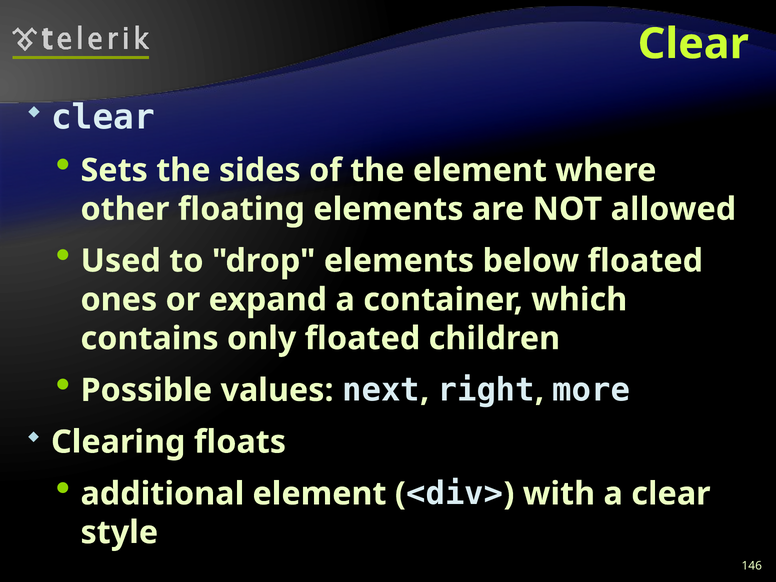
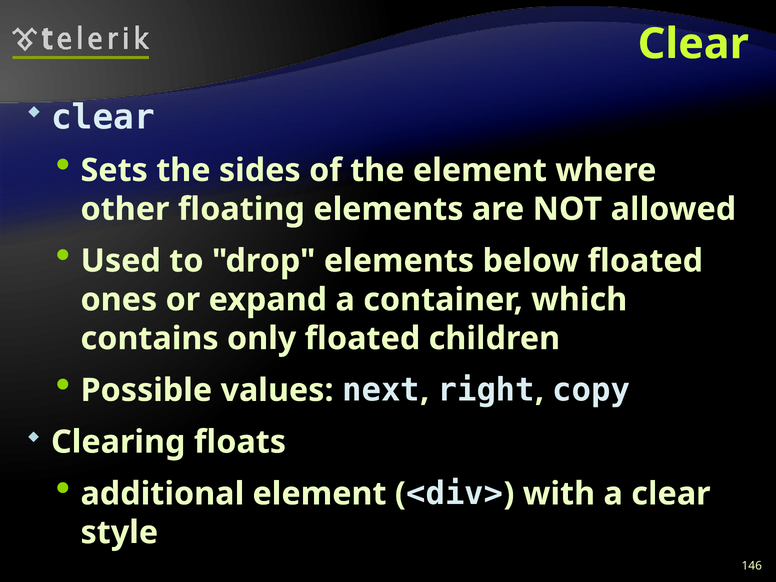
more: more -> copy (591, 390)
